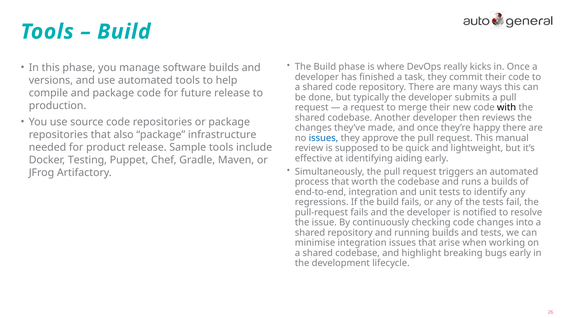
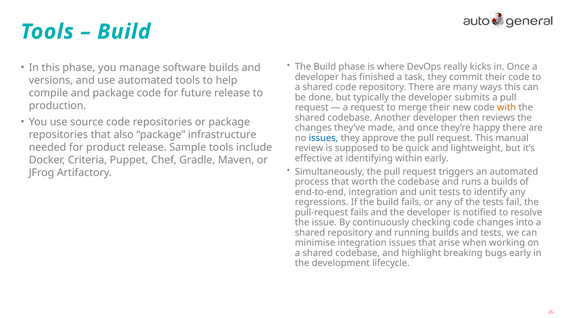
with colour: black -> orange (507, 107)
aiding: aiding -> within (409, 158)
Testing: Testing -> Criteria (87, 160)
